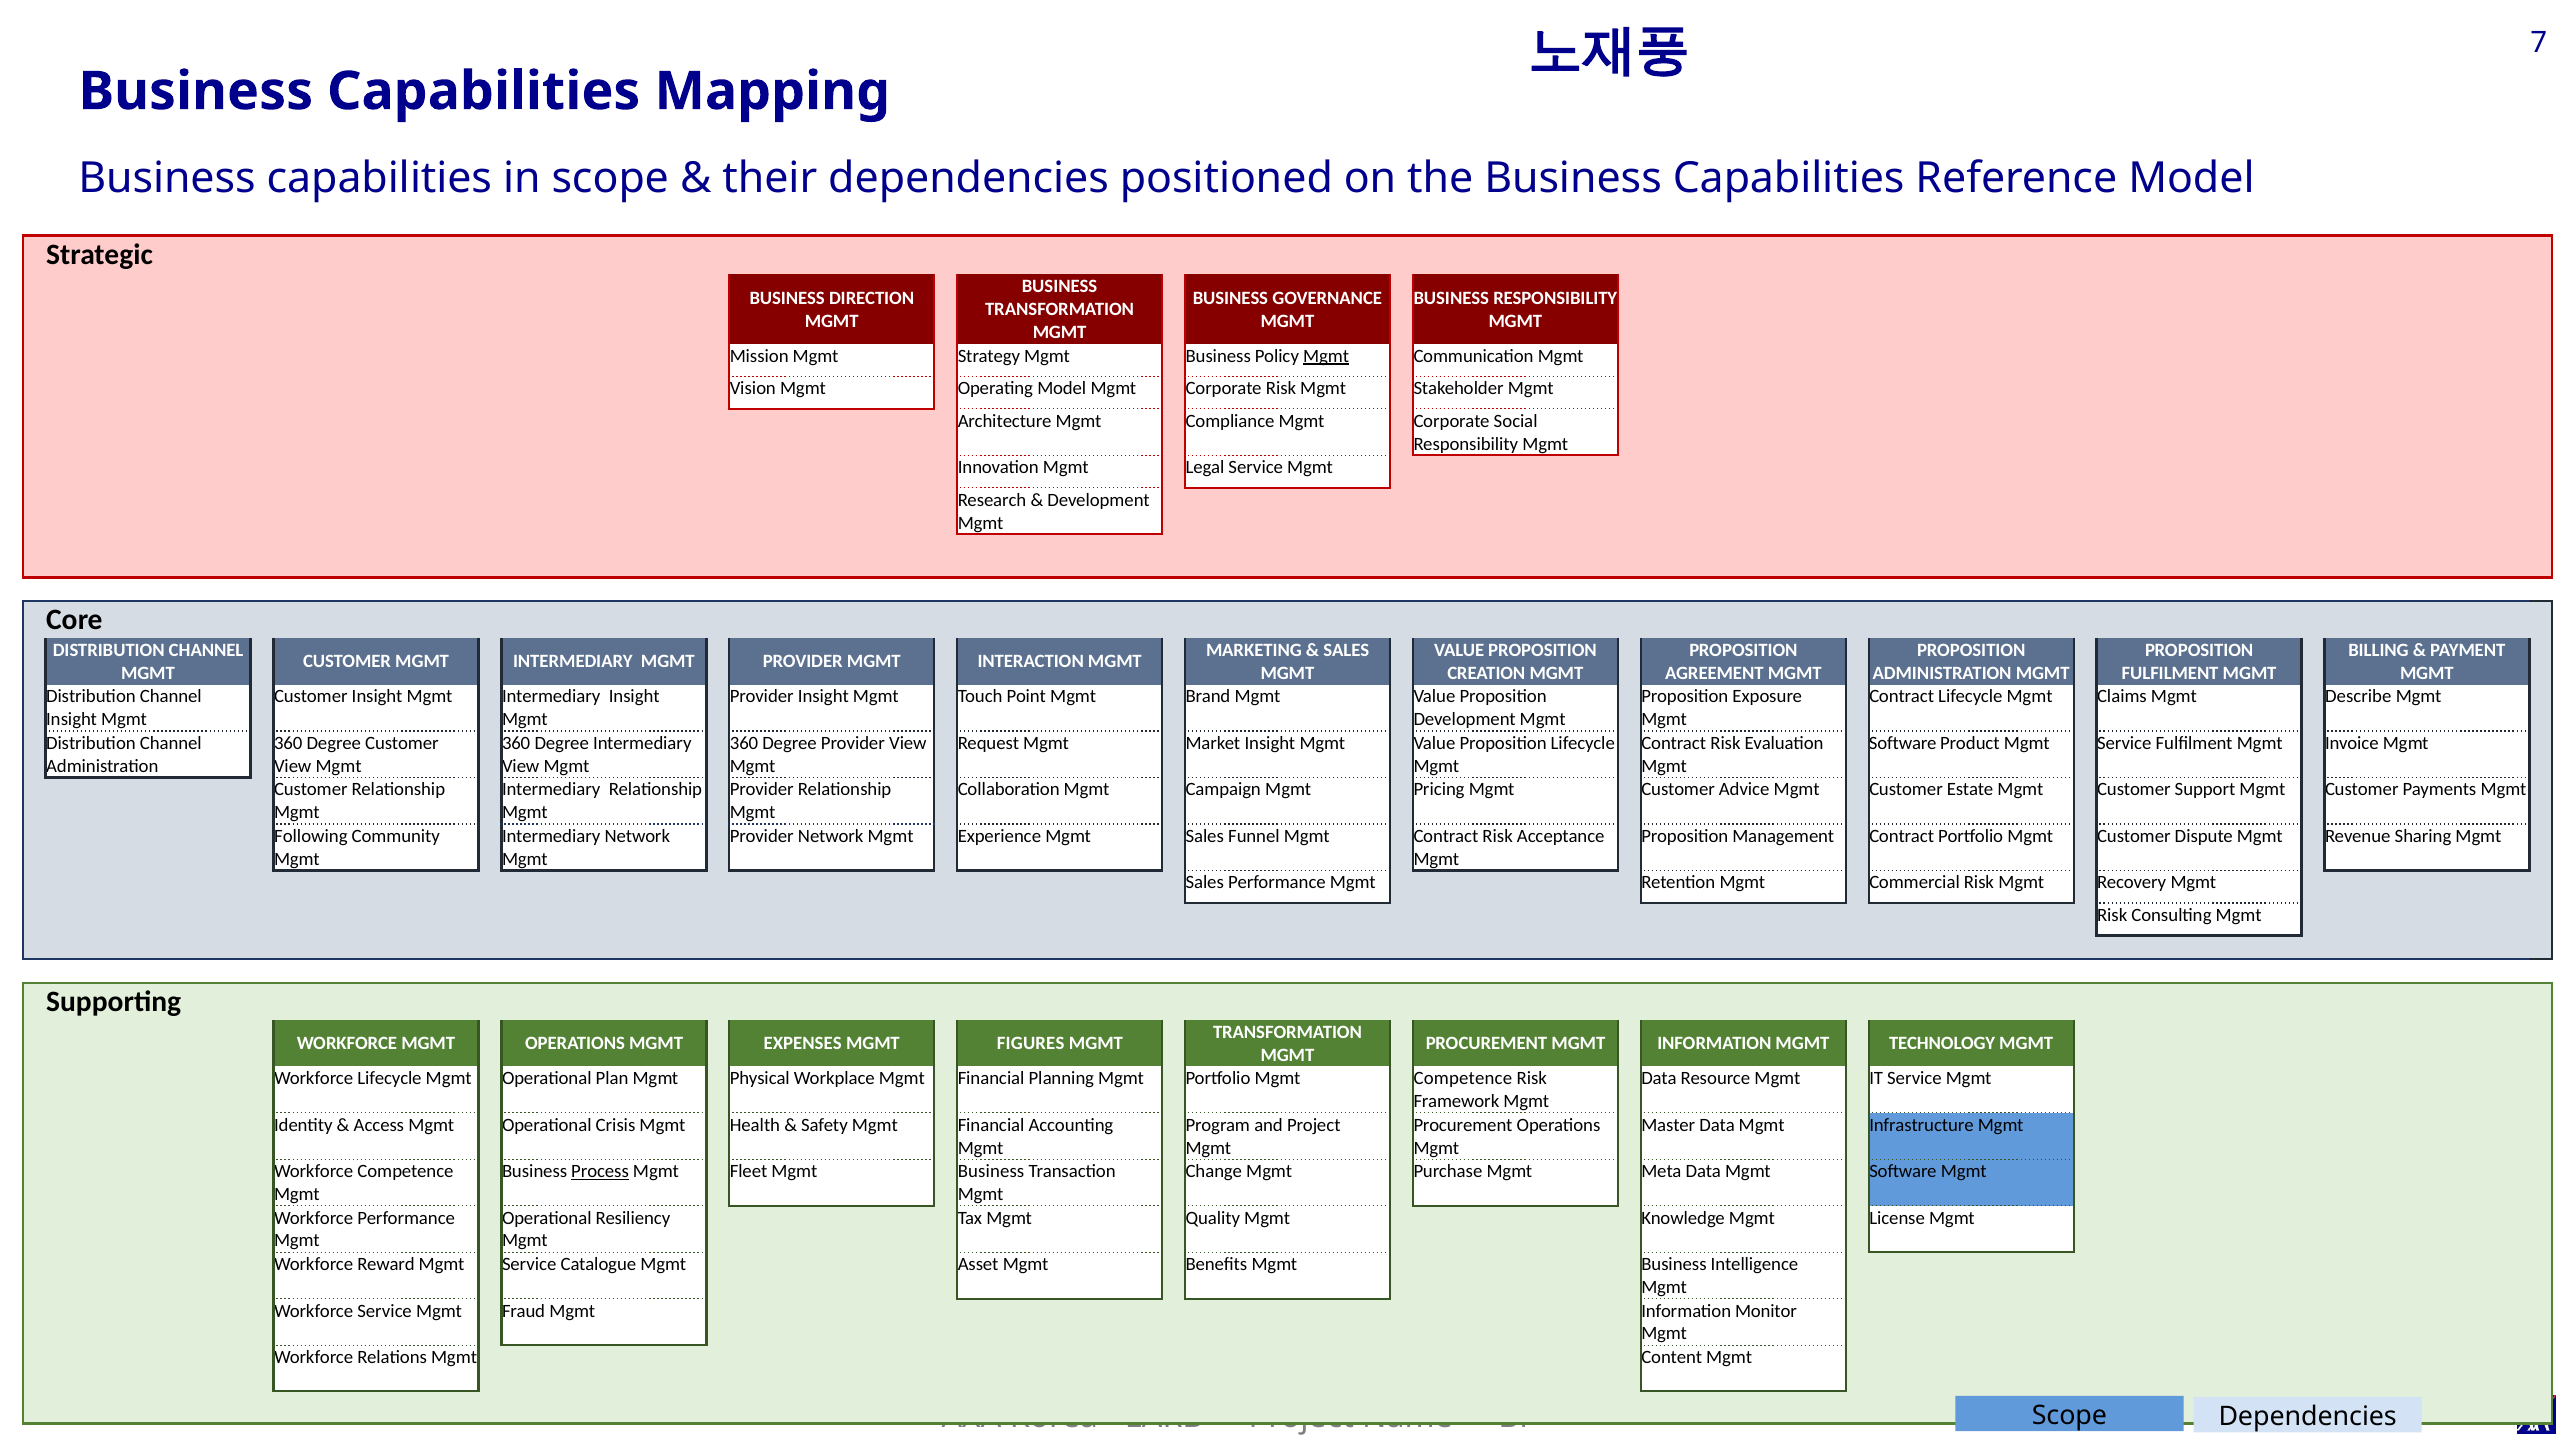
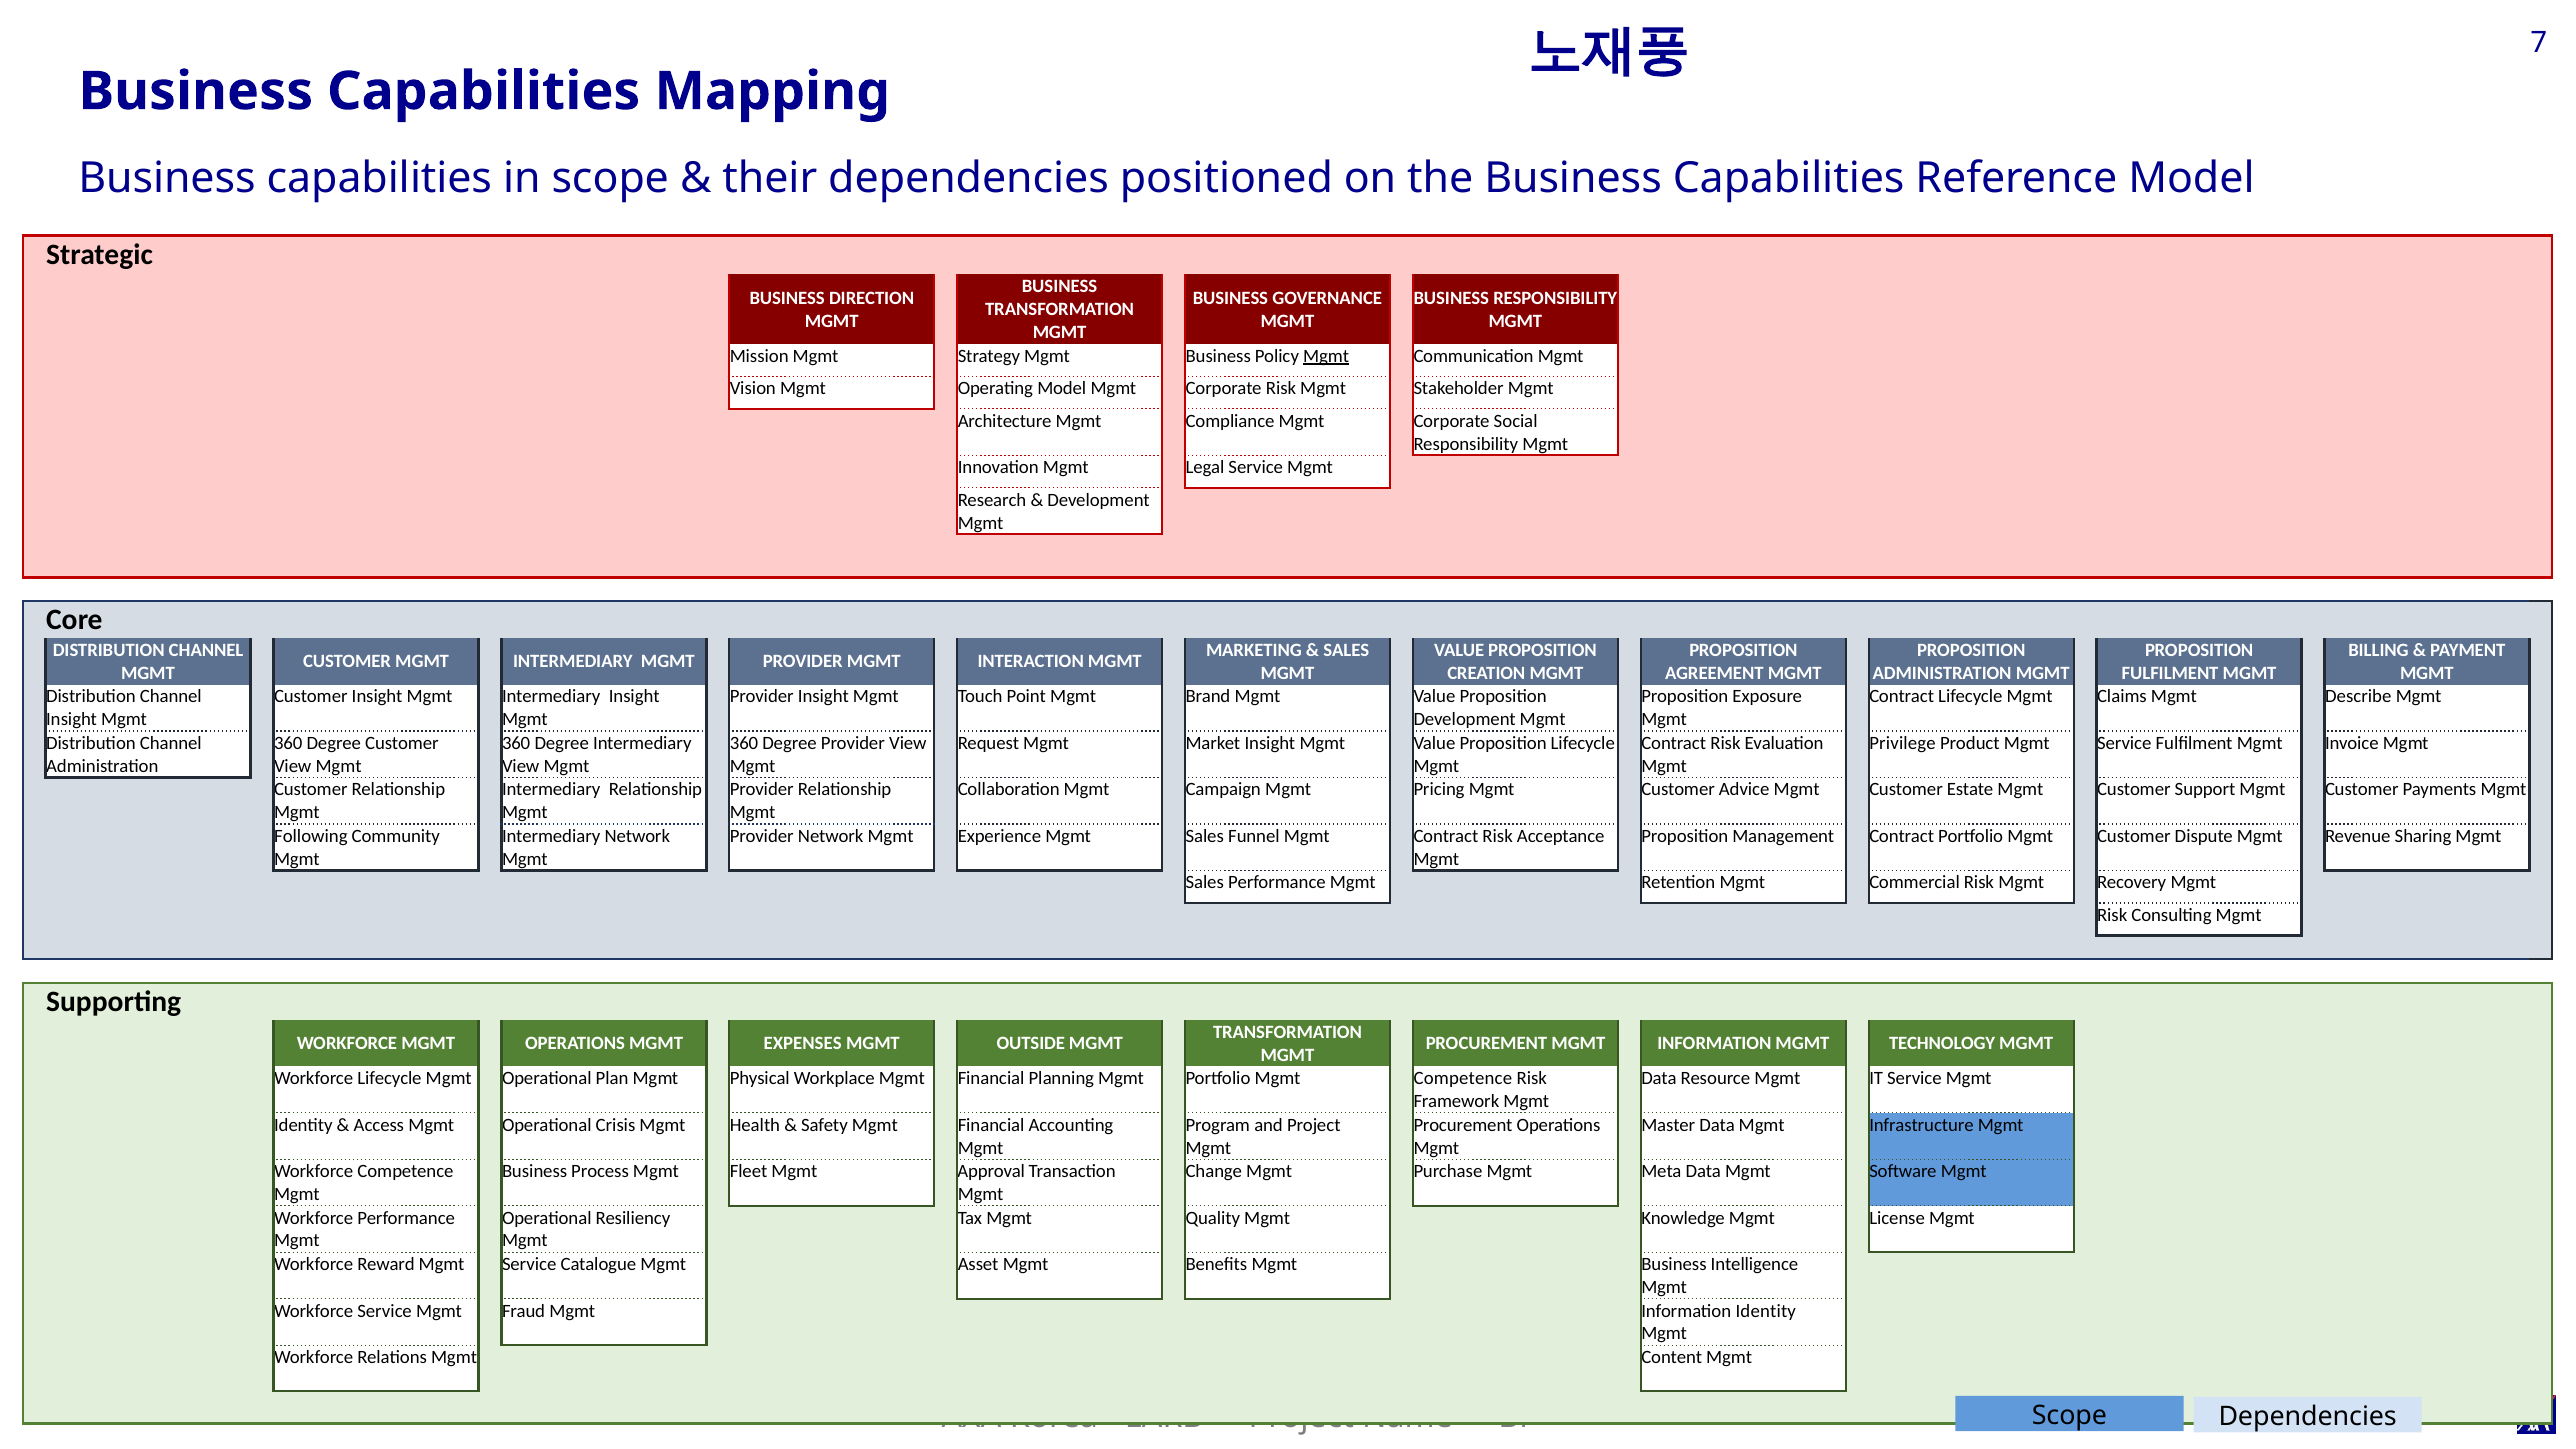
Software: Software -> Privilege (1903, 743)
FIGURES: FIGURES -> OUTSIDE (1031, 1043)
Process underline: present -> none (600, 1171)
Fleet Mgmt Business: Business -> Approval (991, 1171)
Information Monitor: Monitor -> Identity (1766, 1311)
